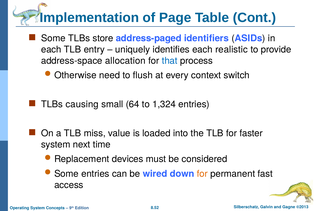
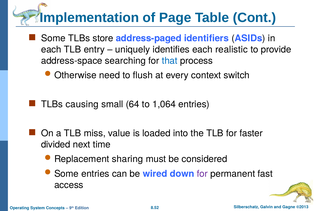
allocation: allocation -> searching (125, 61)
1,324: 1,324 -> 1,064 (164, 104)
system: system -> divided (56, 144)
devices: devices -> sharing (128, 159)
for colour: orange -> purple (202, 173)
